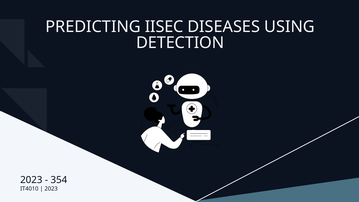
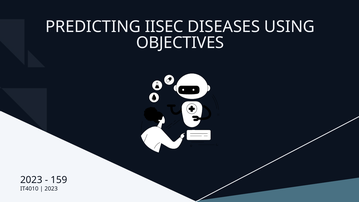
DETECTION: DETECTION -> OBJECTIVES (180, 43)
354: 354 -> 159 (59, 180)
